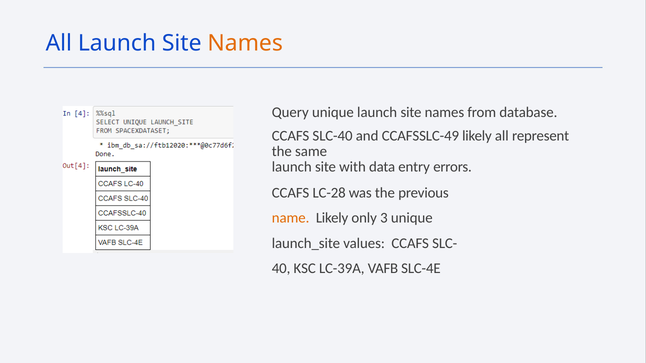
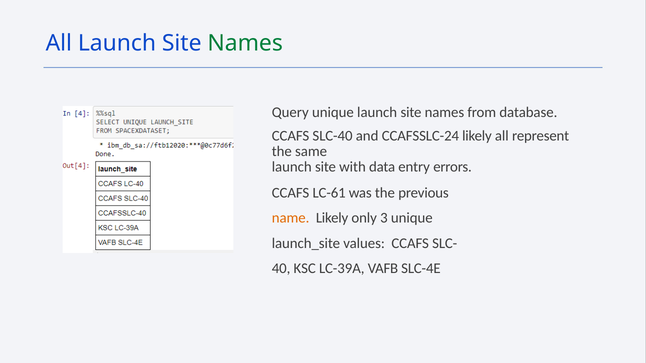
Names colour: orange -> green (245, 43)
CCAFSSLC-49: CCAFSSLC-49 -> CCAFSSLC-24 (420, 136)
LC-28: LC-28 -> LC-61 (329, 193)
